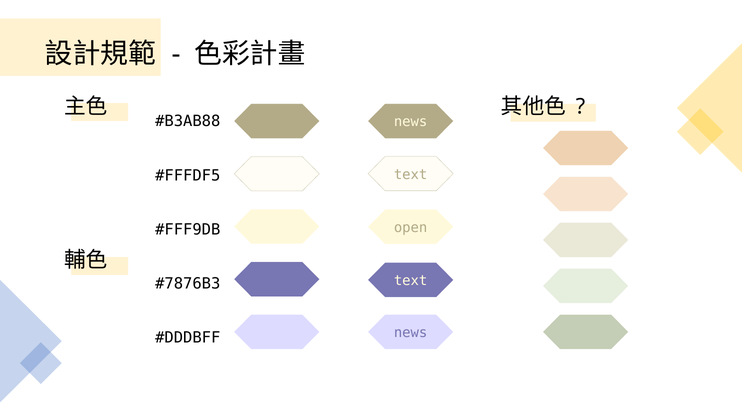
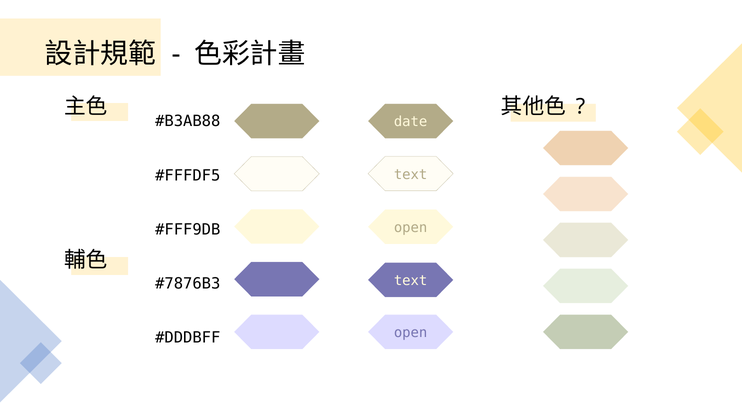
news: news -> date (411, 122)
news: news -> open (411, 333)
